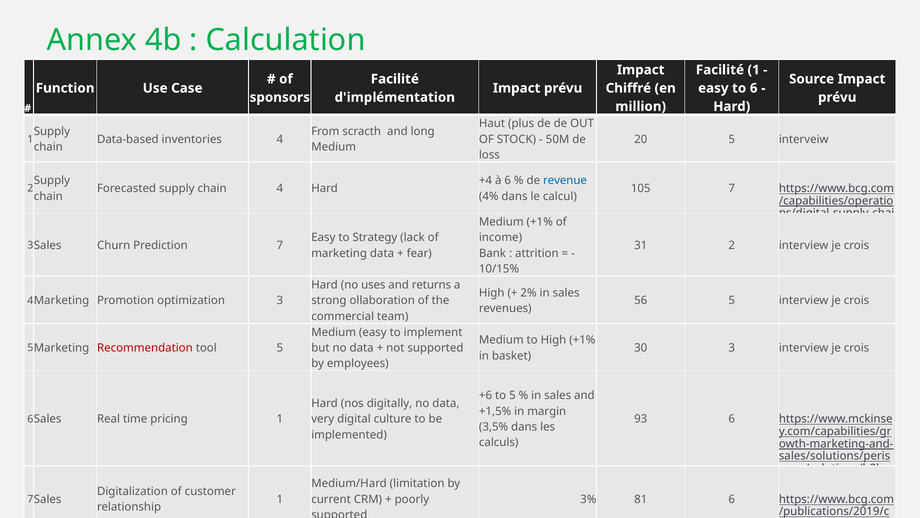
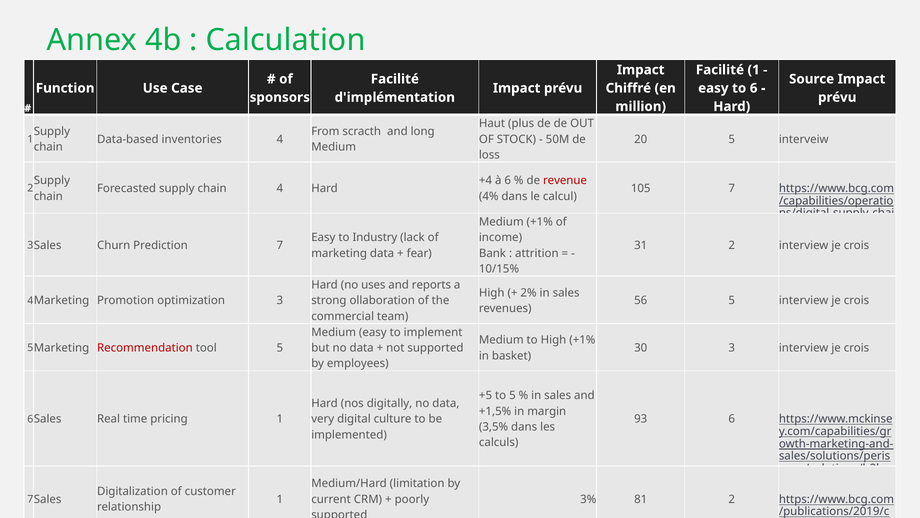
revenue colour: blue -> red (565, 180)
Strategy: Strategy -> Industry (375, 237)
returns: returns -> reports (431, 285)
+6: +6 -> +5 (486, 395)
81 6: 6 -> 2 (732, 499)
